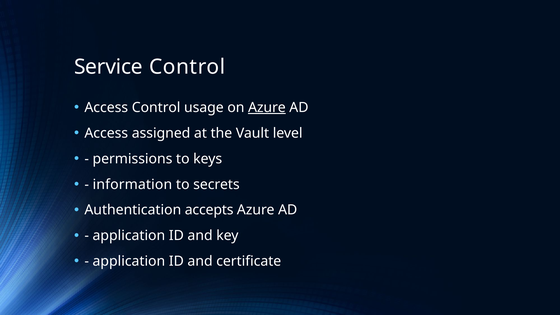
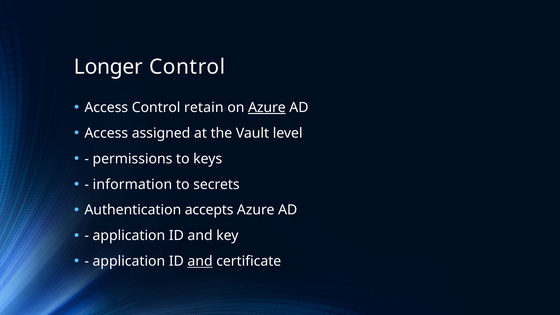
Service: Service -> Longer (108, 67)
usage: usage -> retain (204, 108)
and underline: none -> present (200, 261)
